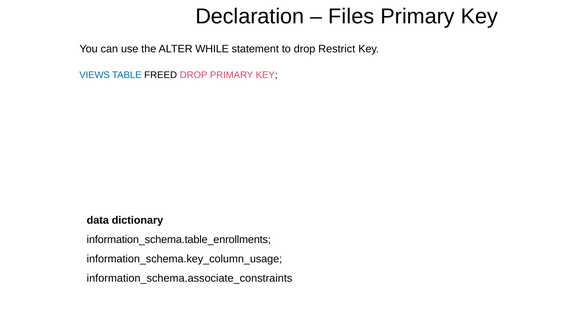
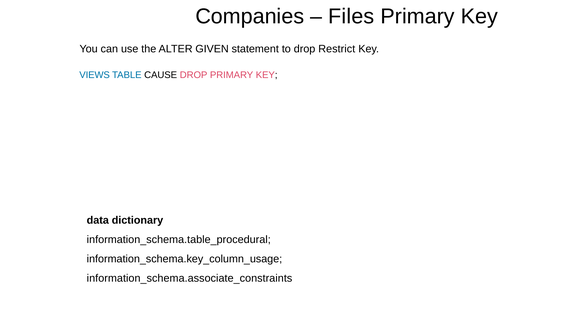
Declaration: Declaration -> Companies (250, 17)
WHILE: WHILE -> GIVEN (212, 49)
FREED: FREED -> CAUSE (161, 75)
information_schema.table_enrollments: information_schema.table_enrollments -> information_schema.table_procedural (179, 240)
